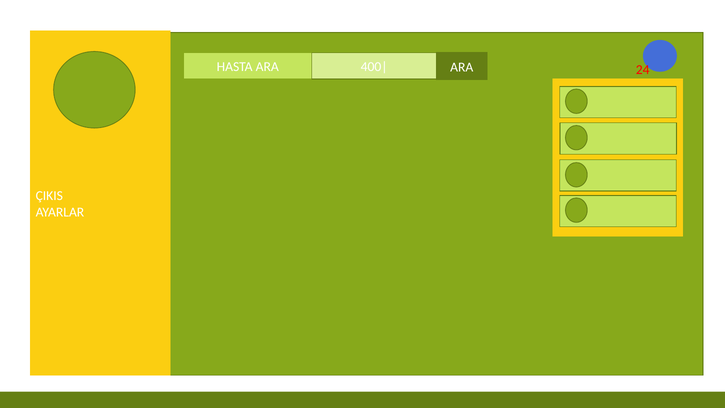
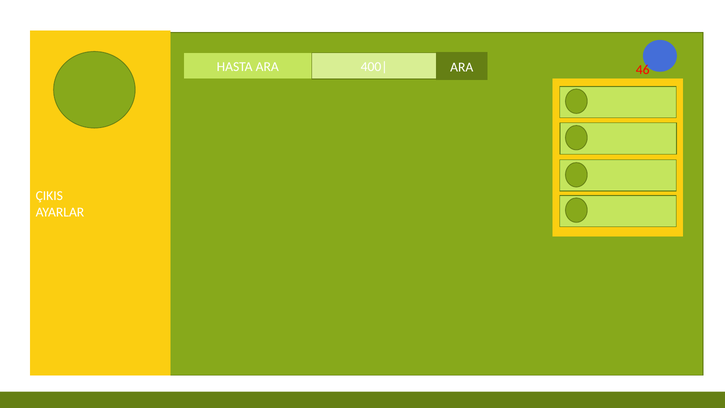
24: 24 -> 46 (643, 70)
